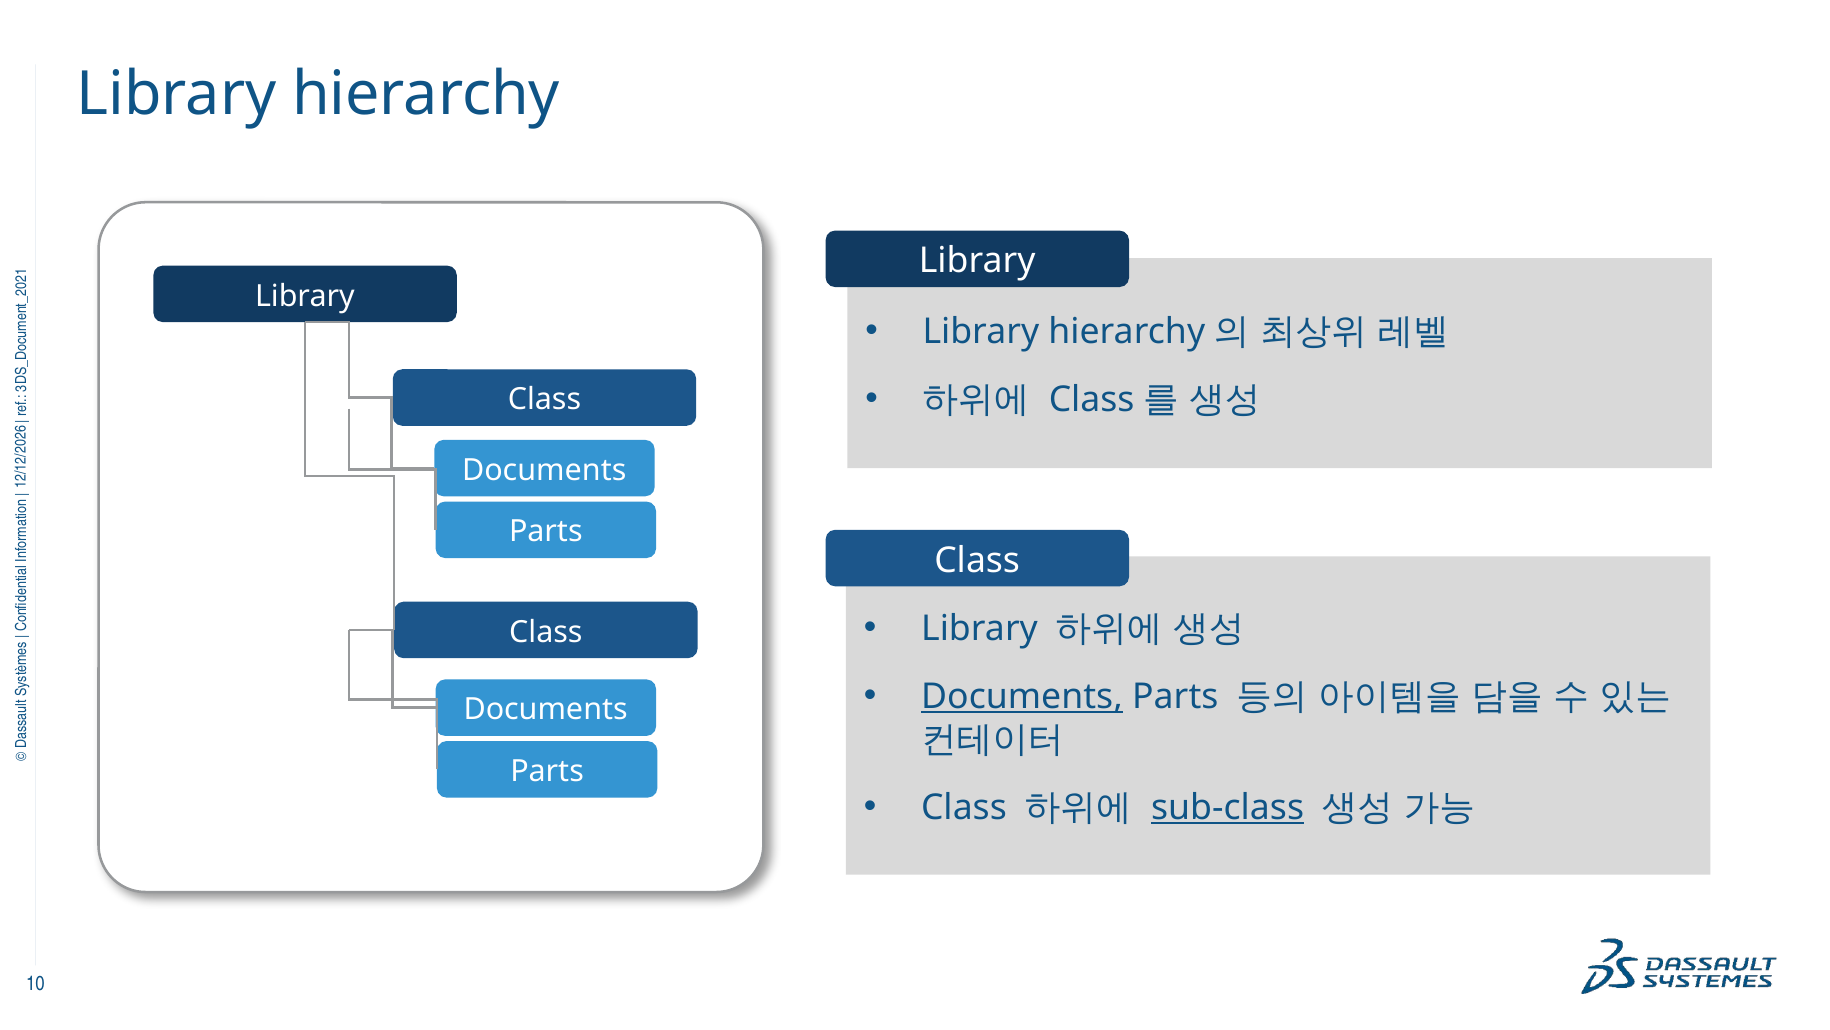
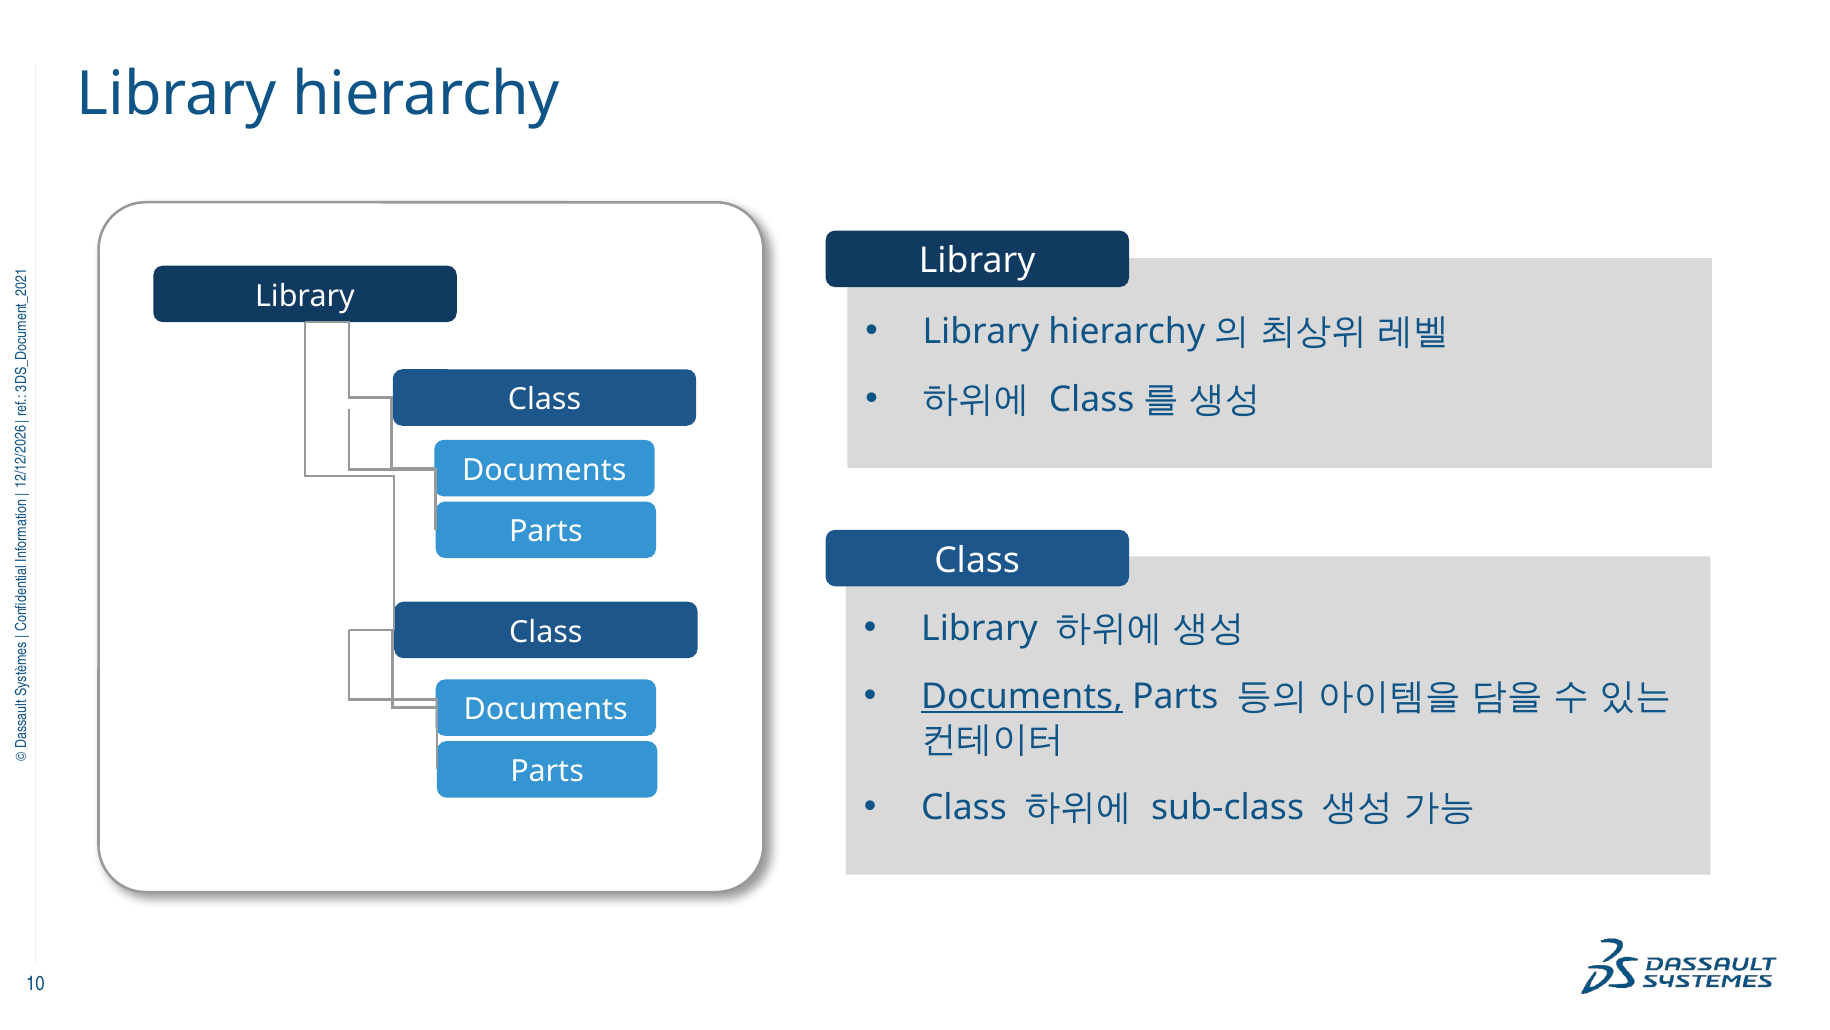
sub-class underline: present -> none (1228, 807)
